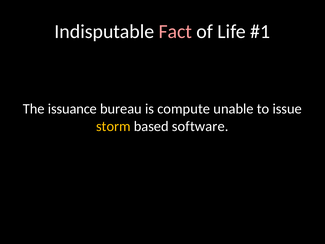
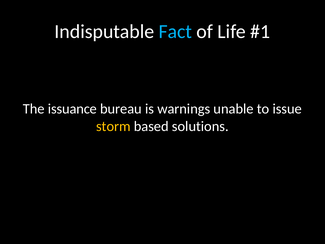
Fact colour: pink -> light blue (175, 31)
compute: compute -> warnings (184, 109)
software: software -> solutions (200, 126)
